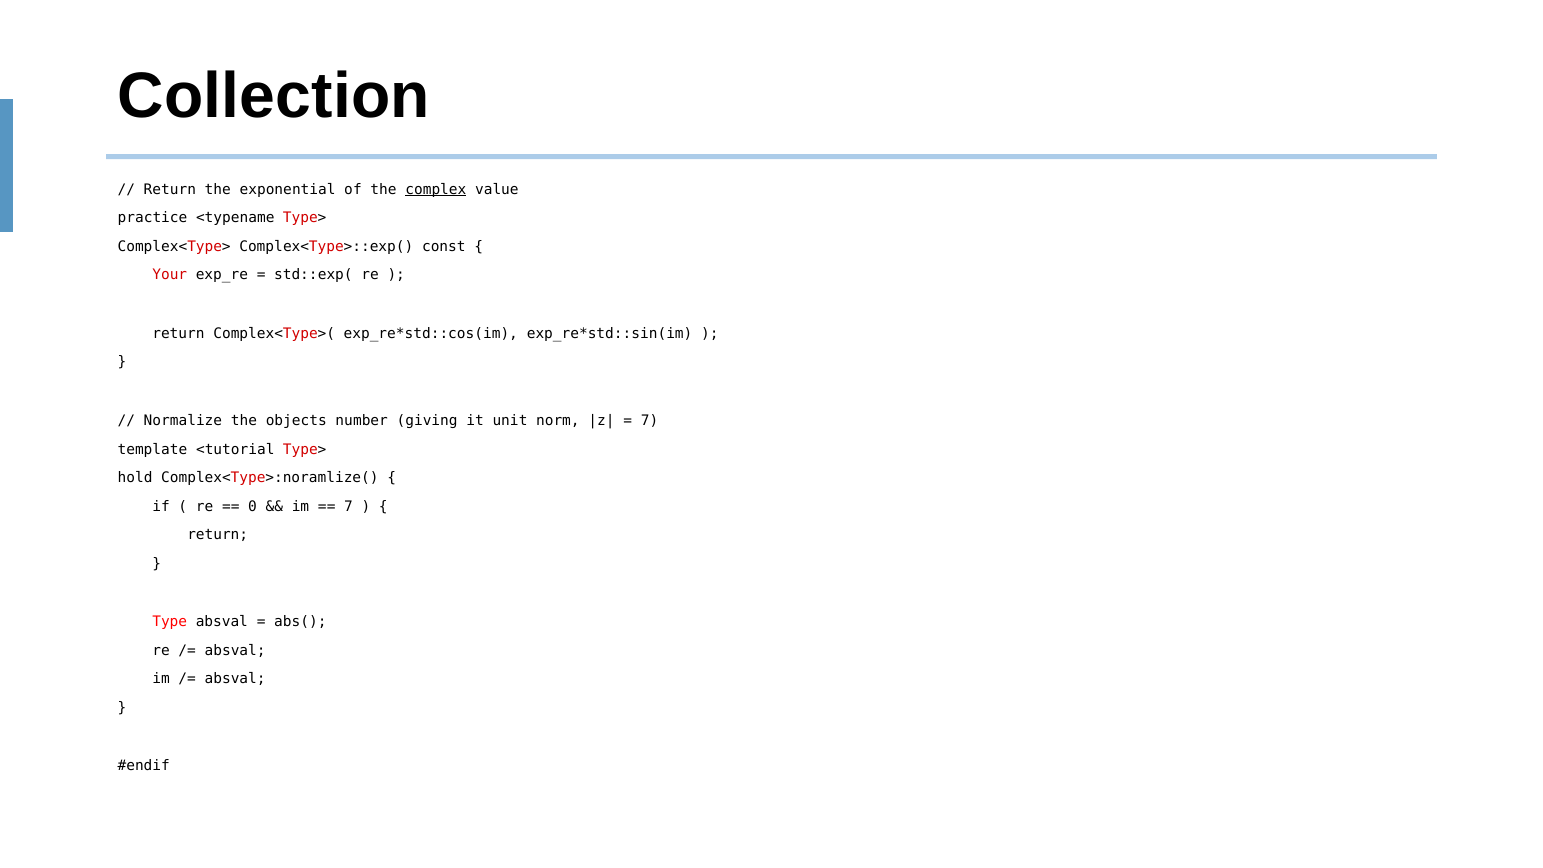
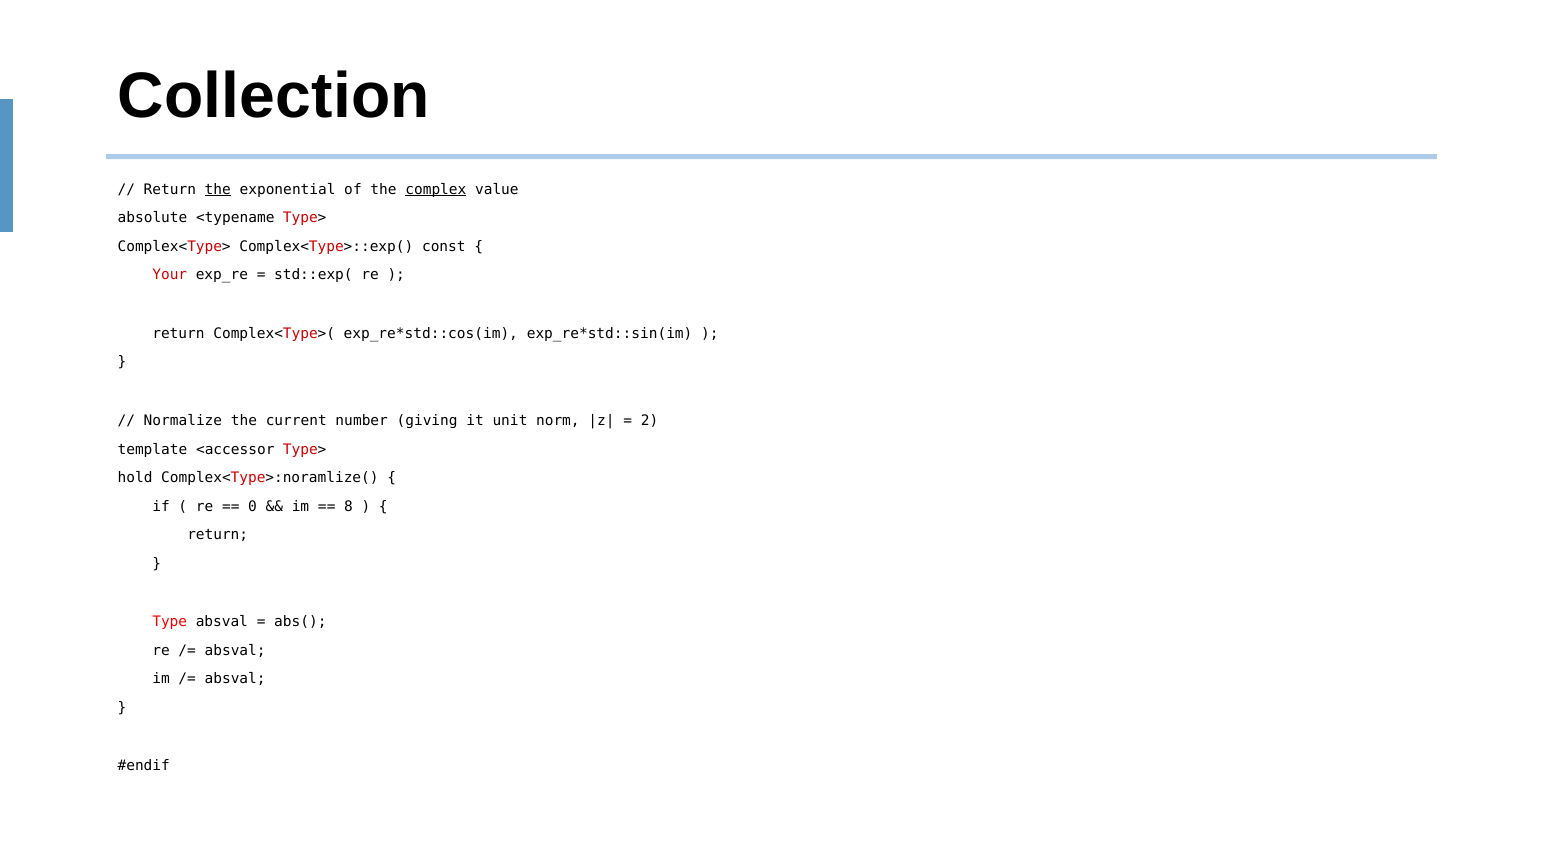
the underline: none -> present (218, 189)
practice: practice -> absolute (153, 218)
objects: objects -> current (296, 421)
7: 7 -> 2 (650, 421)
<tutorial: <tutorial -> <accessor (235, 449)
7: 7 -> 8 (349, 506)
